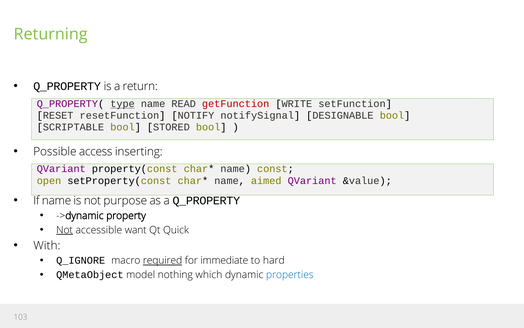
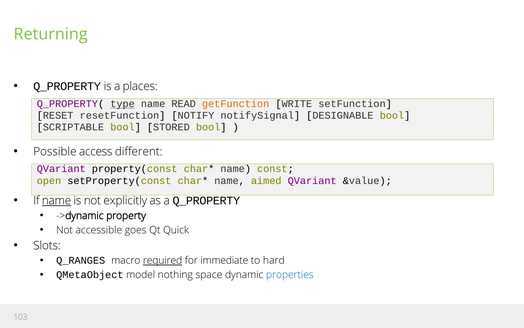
return: return -> places (140, 86)
getFunction colour: red -> orange (236, 104)
inserting: inserting -> different (139, 151)
name underline: none -> present (57, 200)
purpose: purpose -> explicitly (125, 200)
Not underline: present -> none (65, 230)
want: want -> goes (136, 230)
With: With -> Slots (47, 245)
Q_IGNORE: Q_IGNORE -> Q_RANGES (81, 260)
which: which -> space (209, 275)
